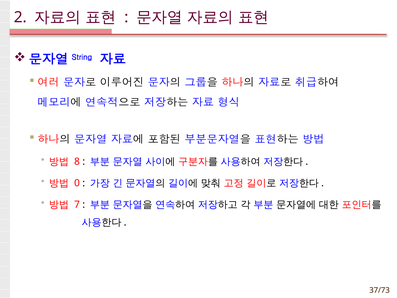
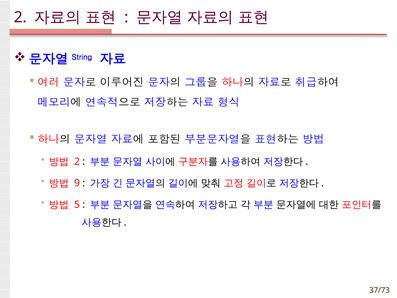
8: 8 -> 2 (77, 161)
0: 0 -> 9 (77, 183)
7: 7 -> 5 (77, 204)
